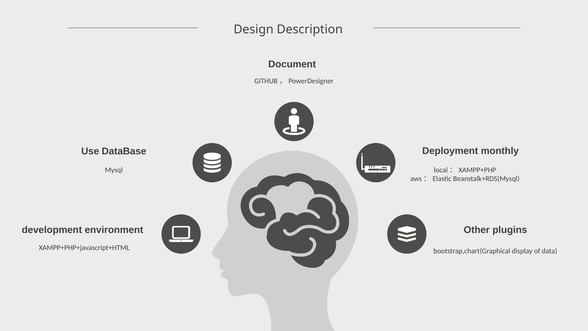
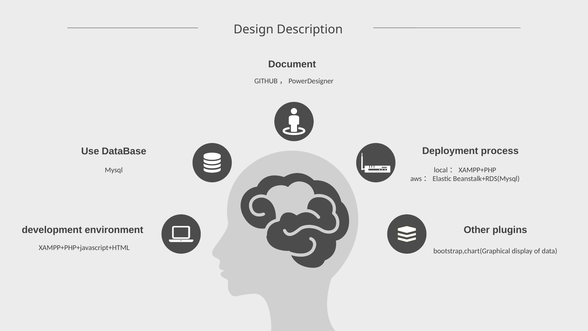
monthly: monthly -> process (500, 151)
